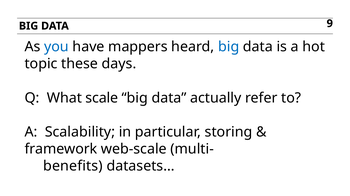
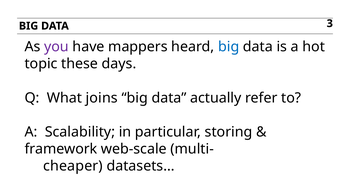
9: 9 -> 3 (330, 24)
you colour: blue -> purple (56, 47)
scale: scale -> joins (102, 98)
benefits: benefits -> cheaper (73, 166)
